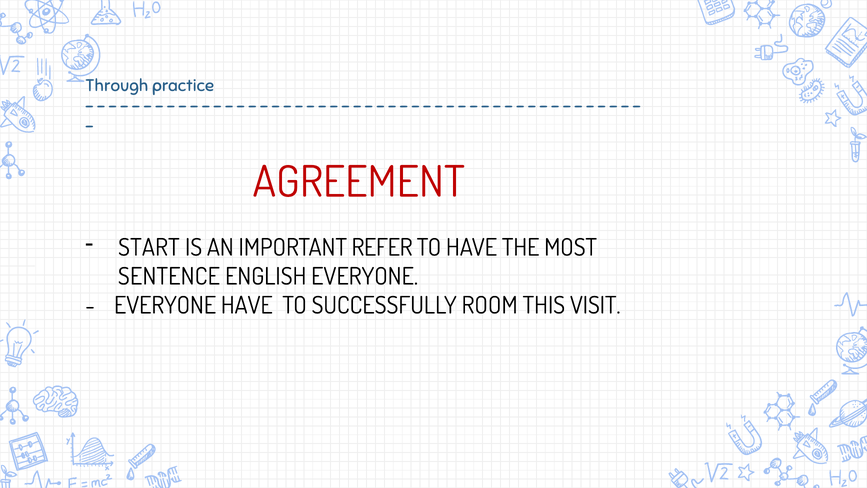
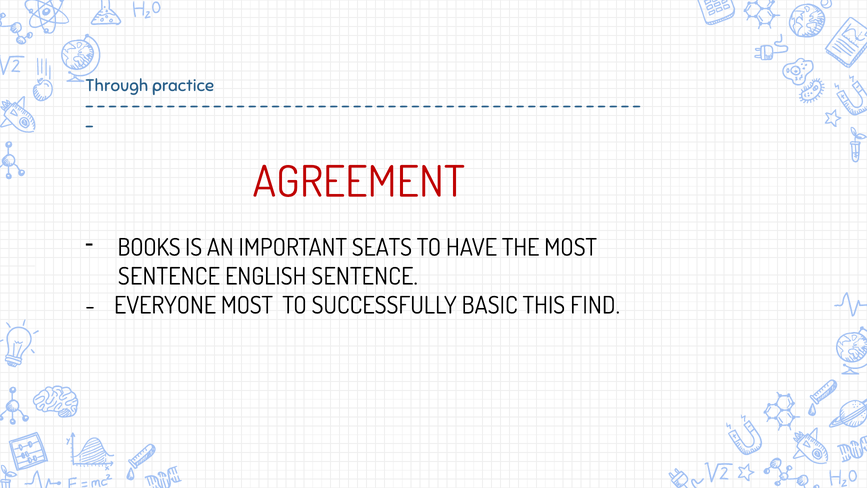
START: START -> BOOKS (149, 248)
REFER: REFER -> SEATS (382, 248)
ENGLISH EVERYONE: EVERYONE -> SENTENCE (365, 276)
EVERYONE HAVE: HAVE -> MOST (247, 305)
ROOM: ROOM -> BASIC (490, 305)
VISIT: VISIT -> FIND (595, 305)
